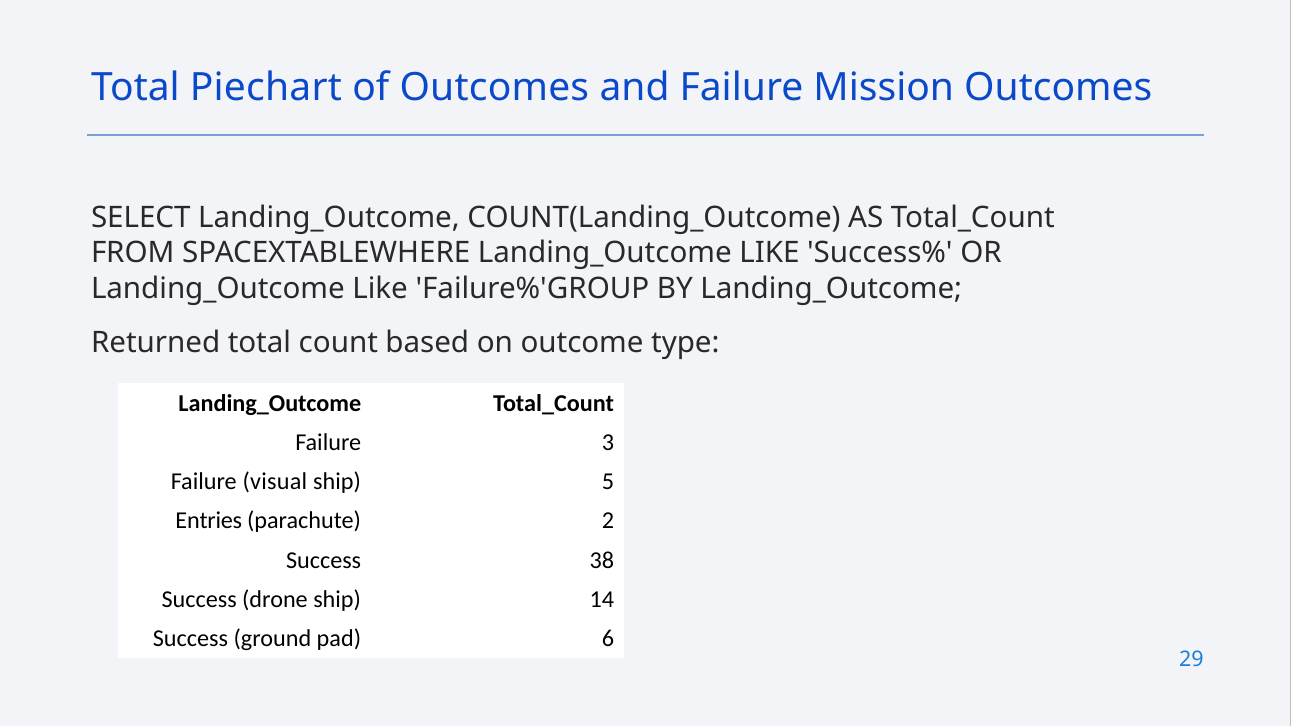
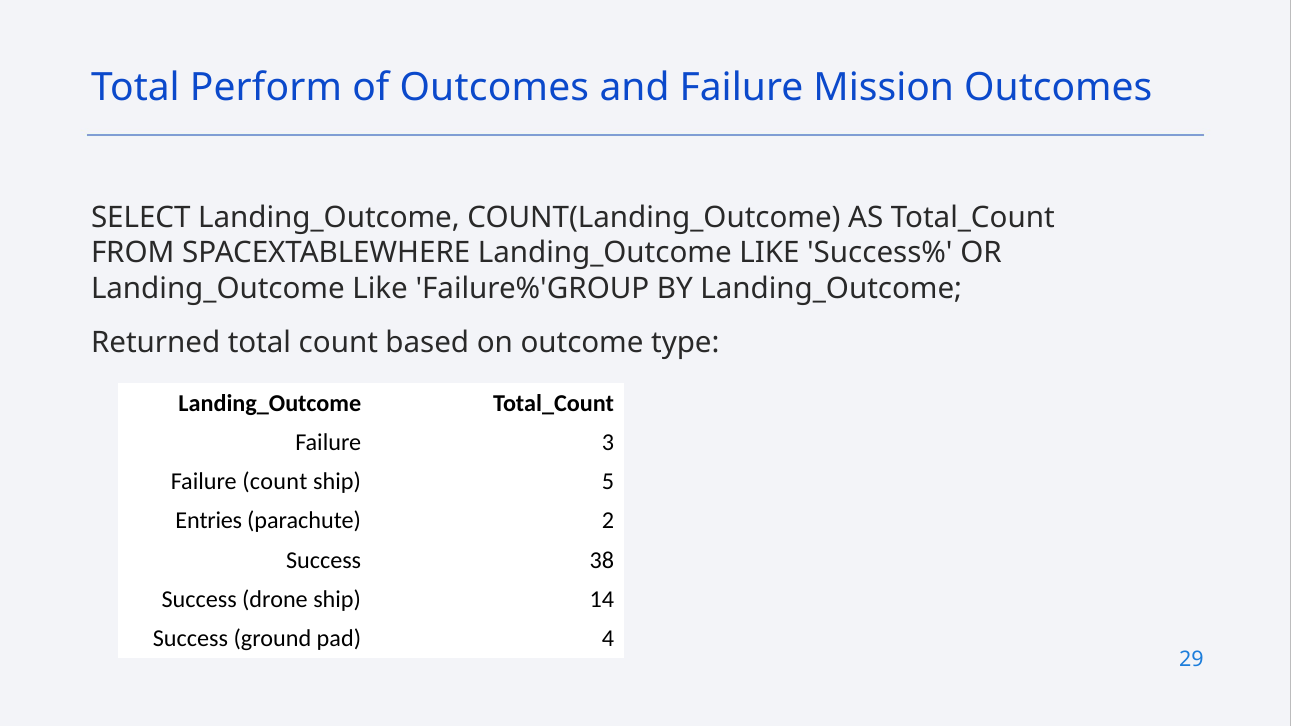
Piechart: Piechart -> Perform (266, 88)
Failure visual: visual -> count (275, 482)
6: 6 -> 4 (608, 639)
